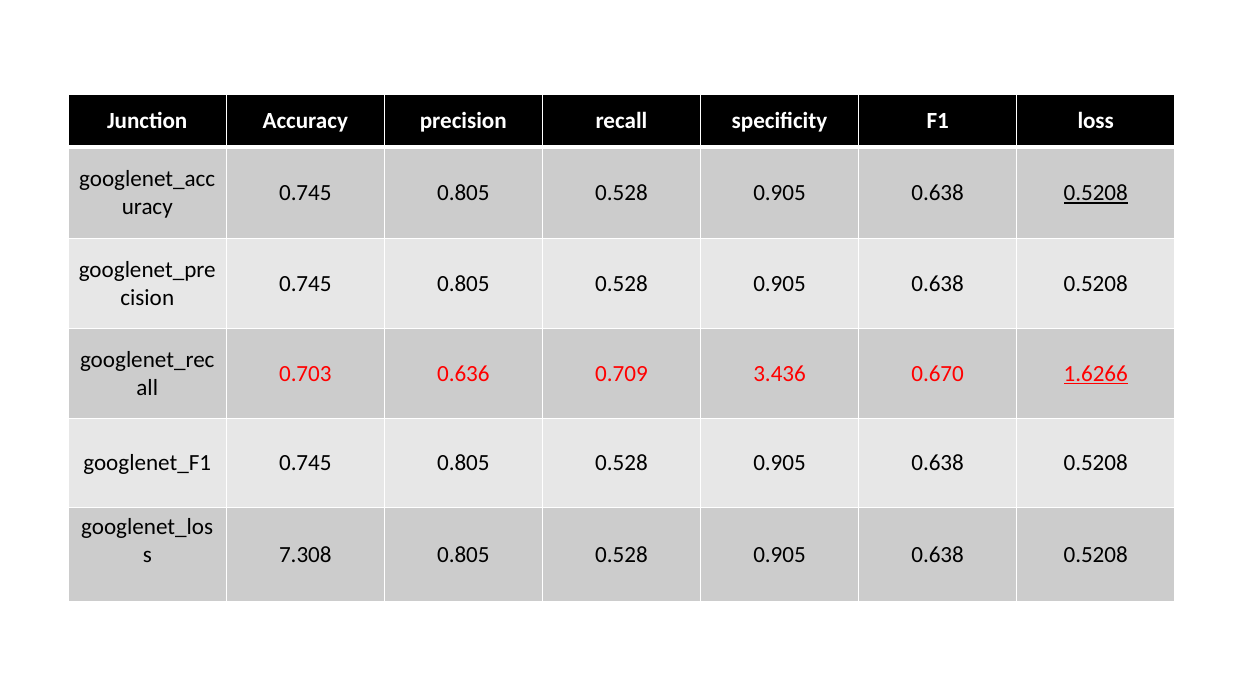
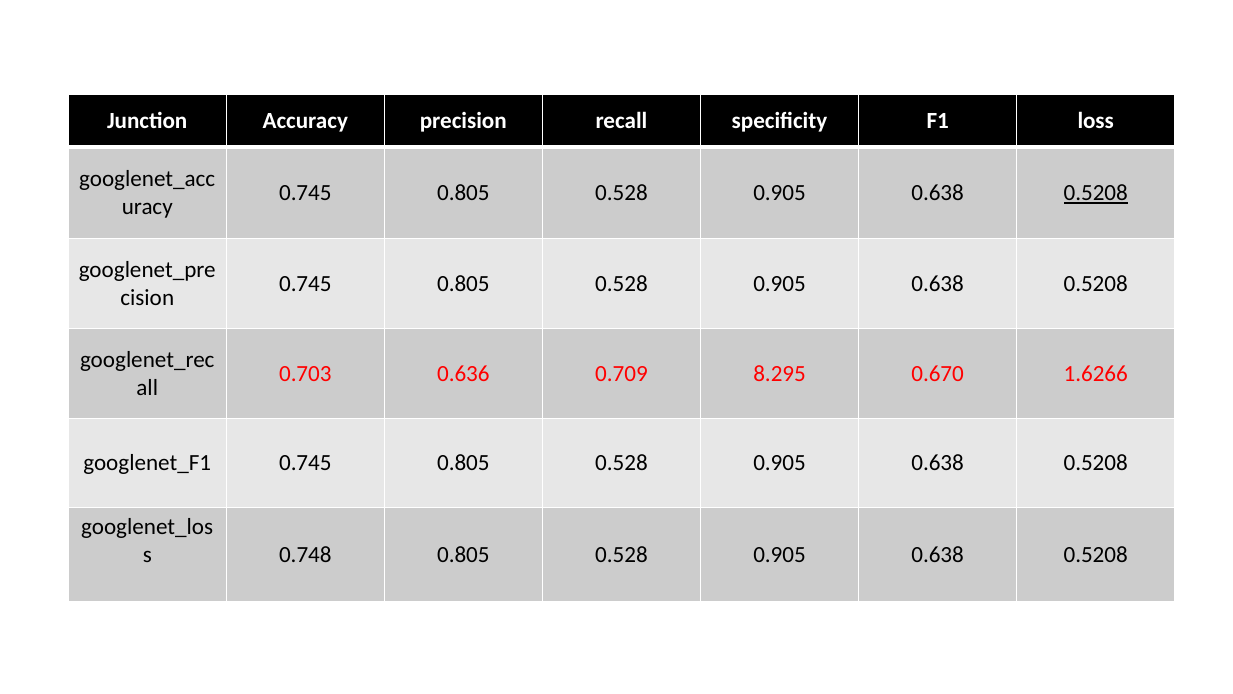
3.436: 3.436 -> 8.295 (780, 373)
1.6266 underline: present -> none (1096, 373)
7.308: 7.308 -> 0.748 (305, 555)
